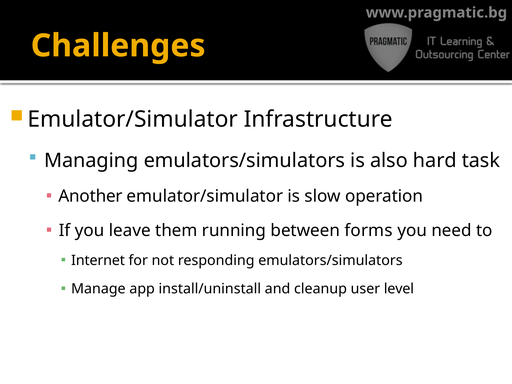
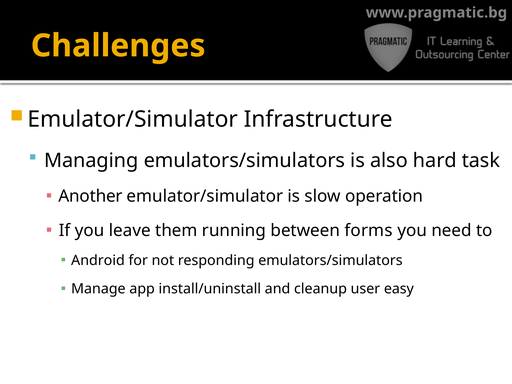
Internet: Internet -> Android (98, 260)
level: level -> easy (399, 289)
